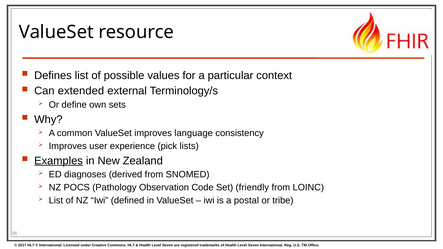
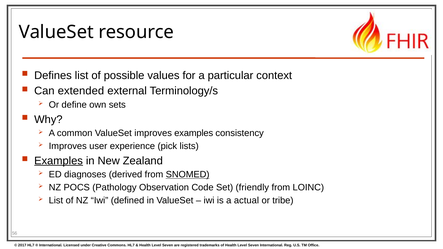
improves language: language -> examples (194, 133)
SNOMED underline: none -> present (188, 175)
postal: postal -> actual (246, 201)
